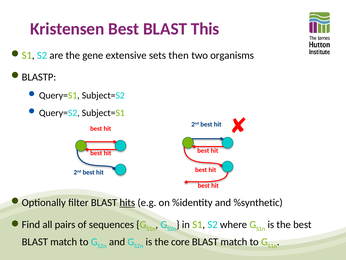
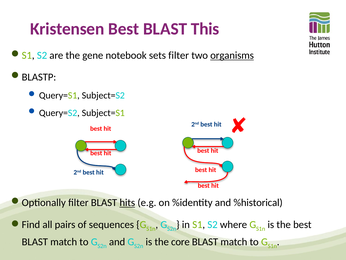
extensive: extensive -> notebook (126, 55)
sets then: then -> filter (179, 55)
organisms underline: none -> present (232, 55)
%synthetic: %synthetic -> %historical (258, 202)
